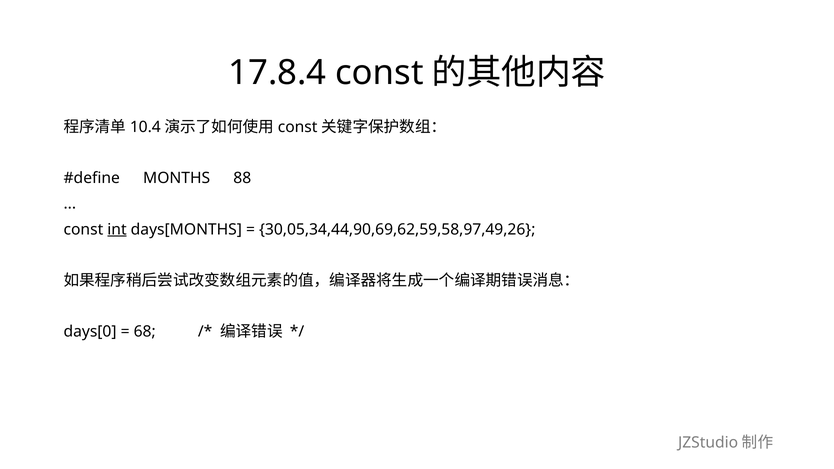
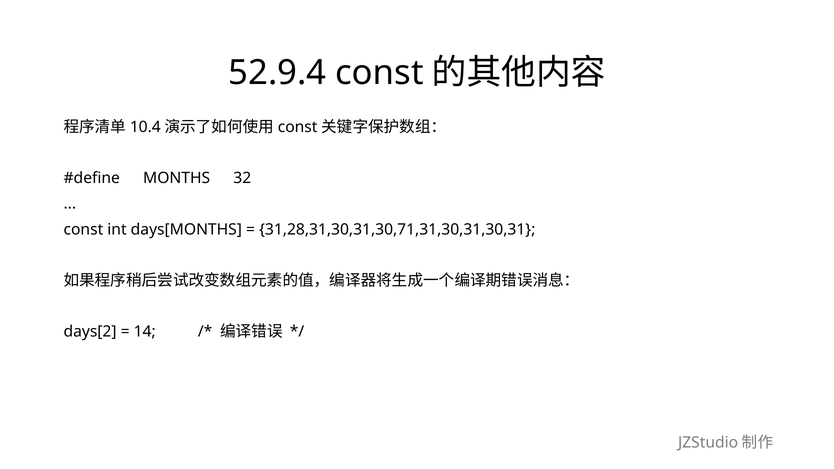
17.8.4: 17.8.4 -> 52.9.4 (277, 73)
88: 88 -> 32 (242, 178)
int underline: present -> none (117, 229)
30,05,34,44,90,69,62,59,58,97,49,26: 30,05,34,44,90,69,62,59,58,97,49,26 -> 31,28,31,30,31,30,71,31,30,31,30,31 (397, 229)
days[0: days[0 -> days[2 (90, 332)
68: 68 -> 14 (145, 332)
